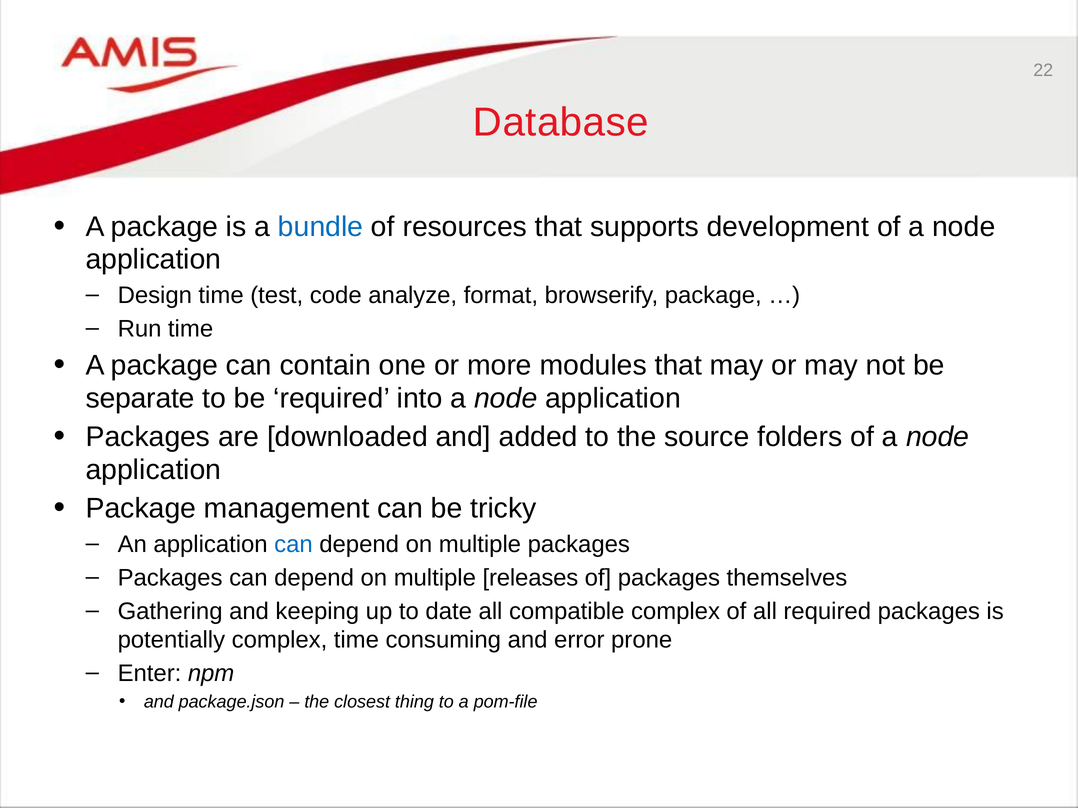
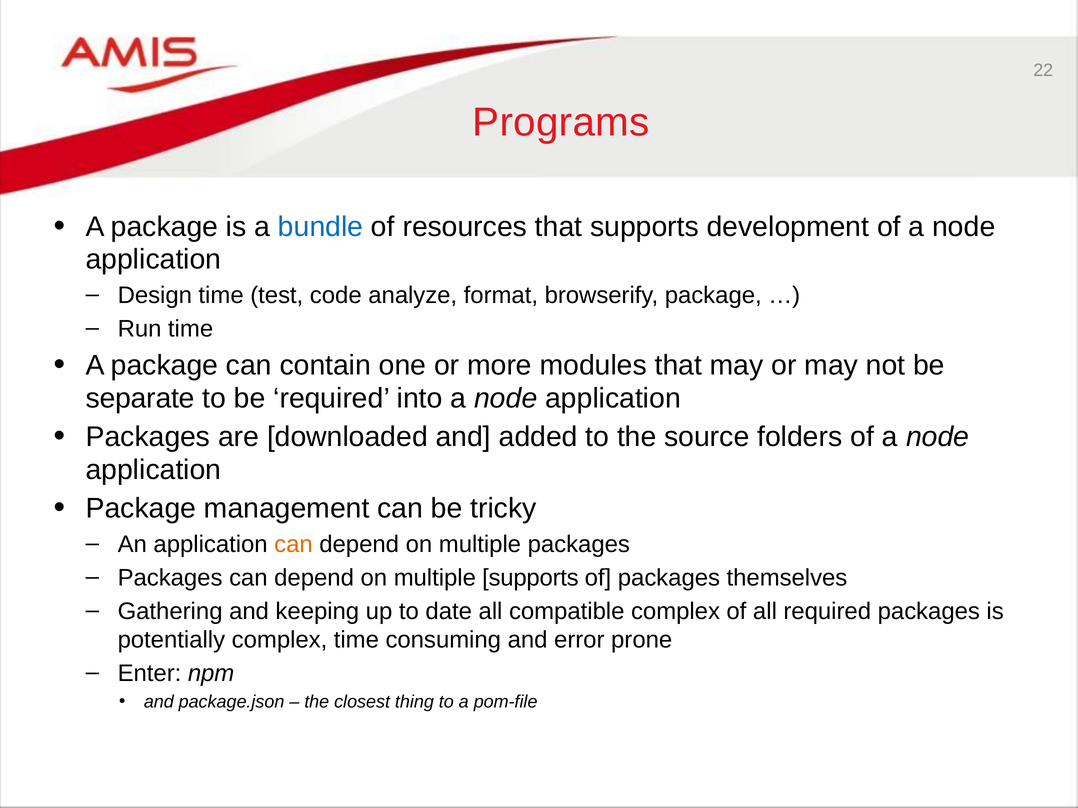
Database: Database -> Programs (561, 123)
can colour: blue -> orange (293, 544)
multiple releases: releases -> supports (530, 578)
